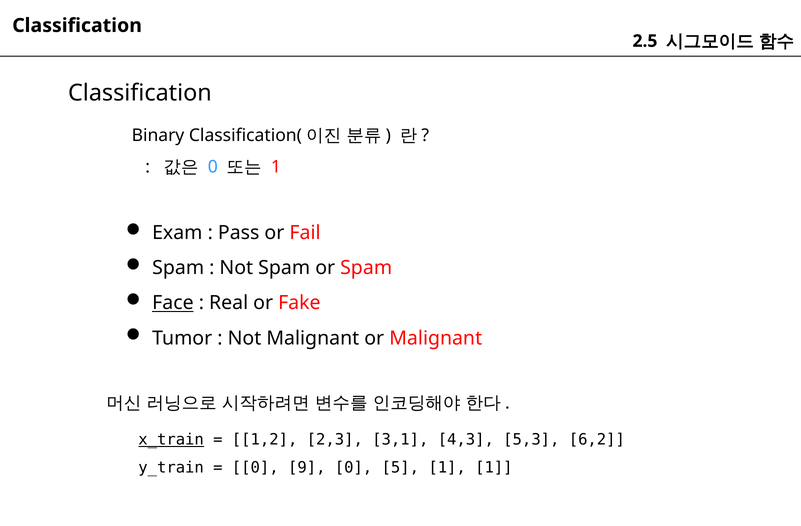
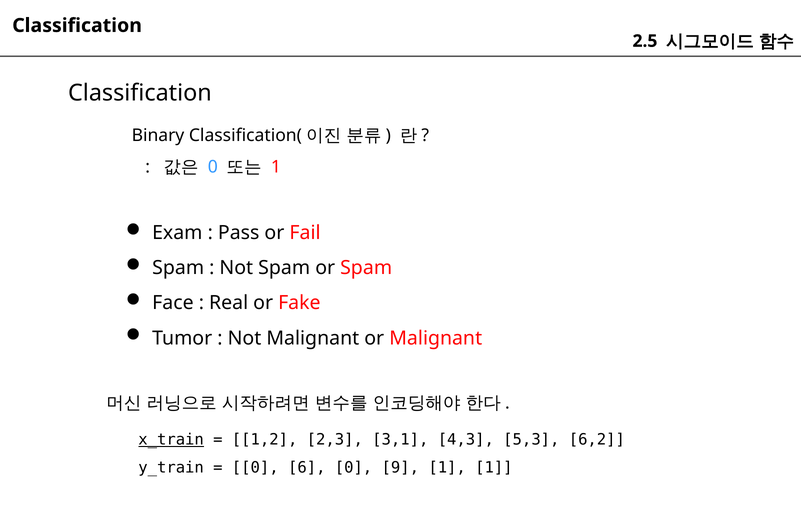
Face underline: present -> none (173, 303)
9: 9 -> 6 (307, 468)
5: 5 -> 9 (400, 468)
